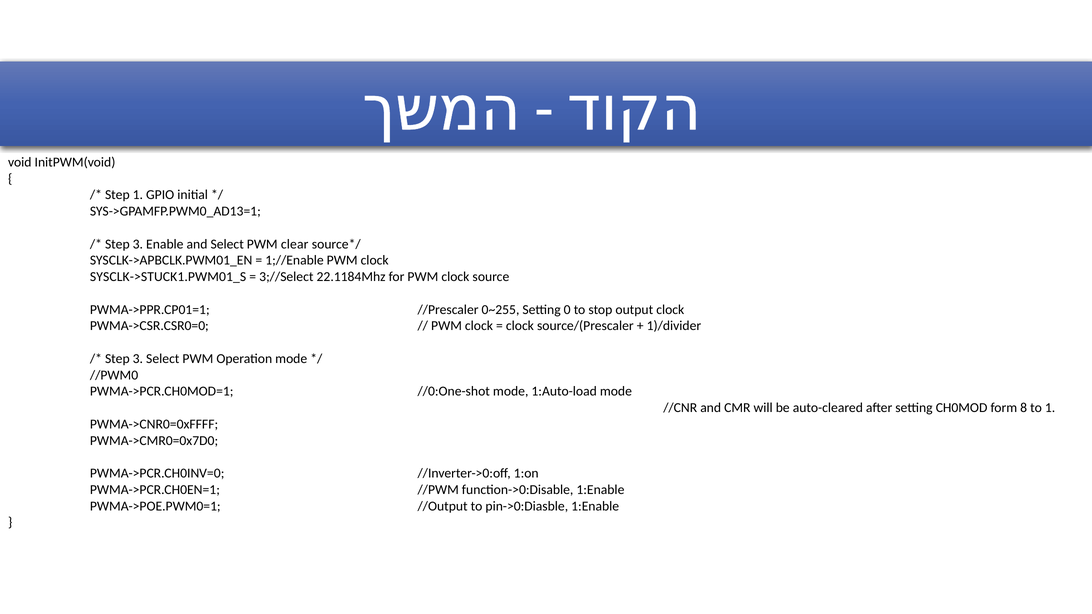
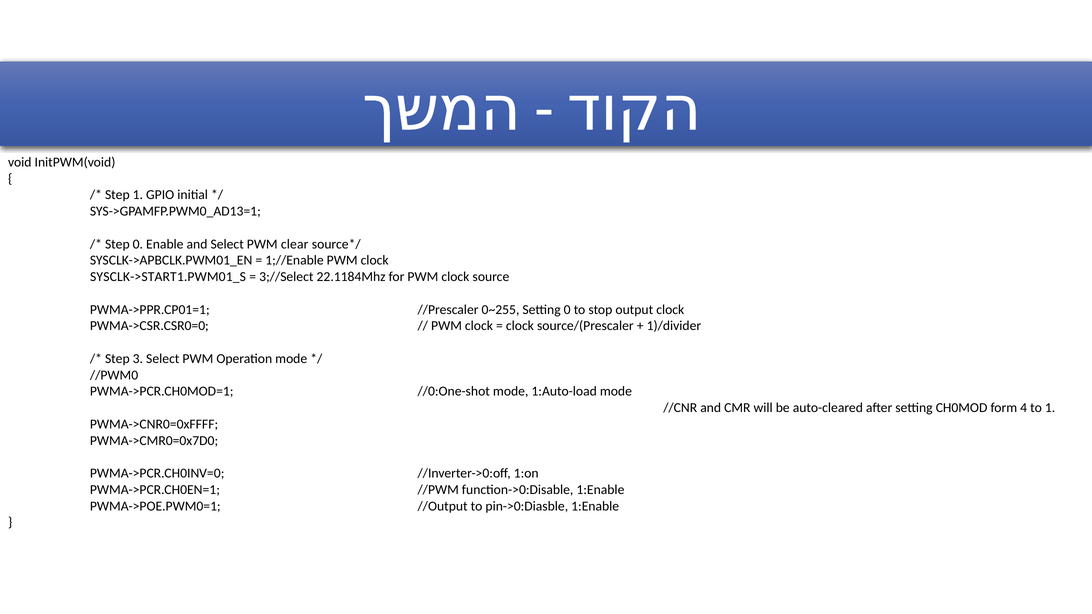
3: 3 -> 0 (138, 244)
SYSCLK->STUCK1.PWM01_S: SYSCLK->STUCK1.PWM01_S -> SYSCLK->START1.PWM01_S (168, 277)
8: 8 -> 4 (1024, 408)
